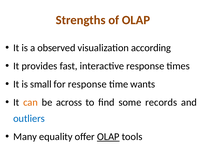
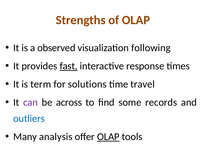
according: according -> following (151, 48)
fast underline: none -> present (69, 66)
small: small -> term (41, 84)
for response: response -> solutions (87, 84)
wants: wants -> travel (143, 84)
can colour: orange -> purple (30, 102)
equality: equality -> analysis (56, 136)
